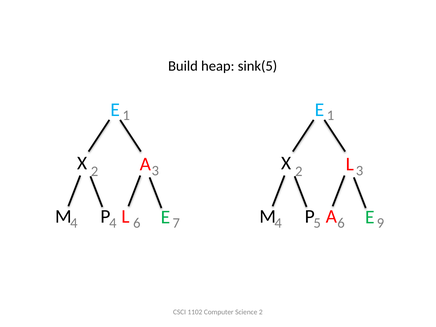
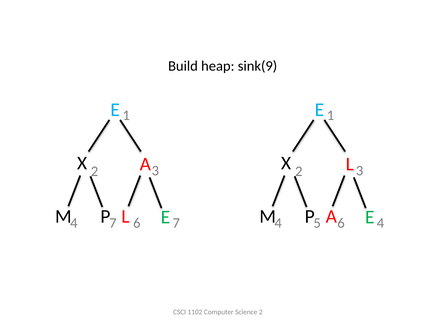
sink(5: sink(5 -> sink(9 (257, 66)
4 4: 4 -> 7 (113, 223)
5 9: 9 -> 4 (381, 223)
